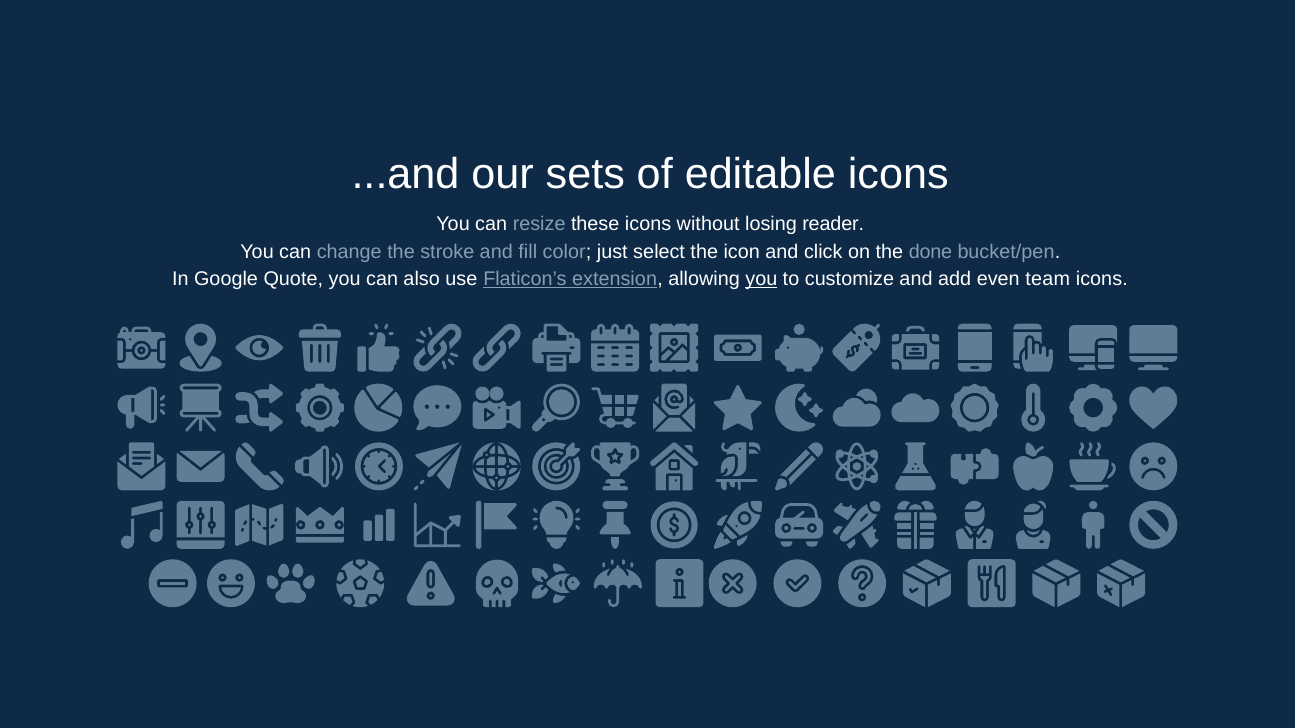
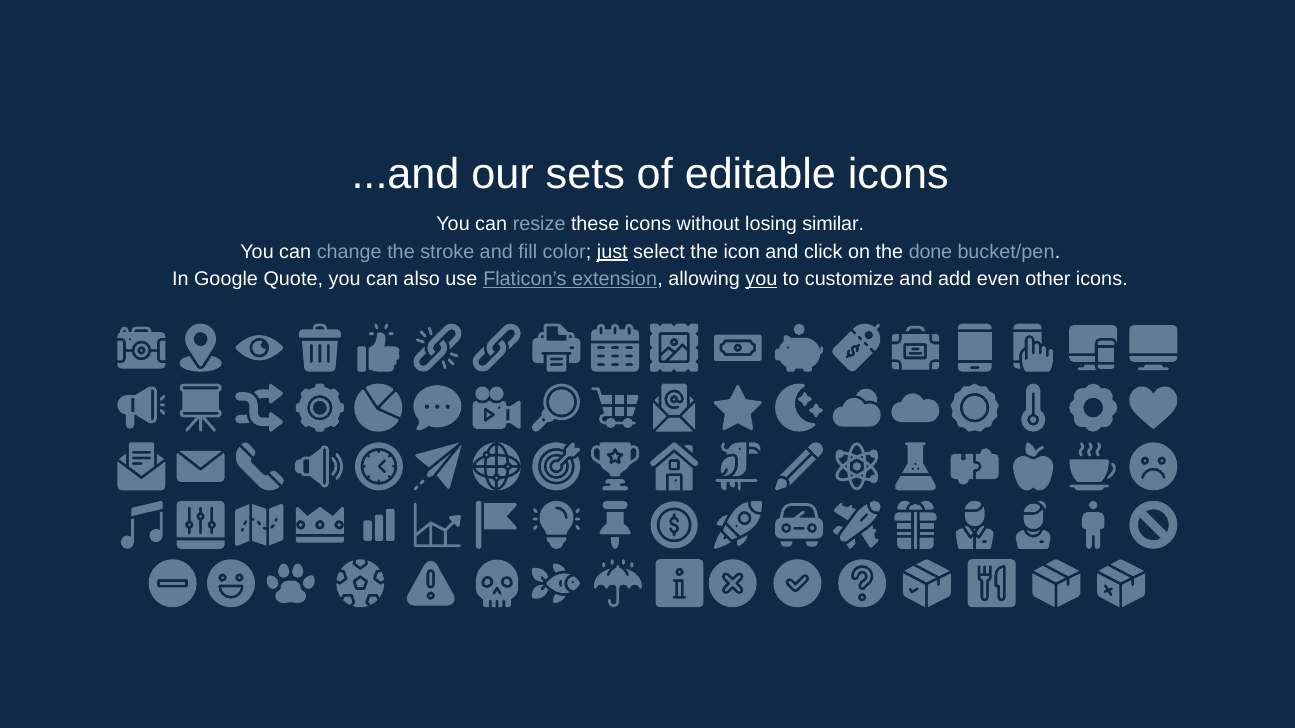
reader: reader -> similar (833, 224)
just underline: none -> present (612, 252)
team: team -> other (1048, 279)
